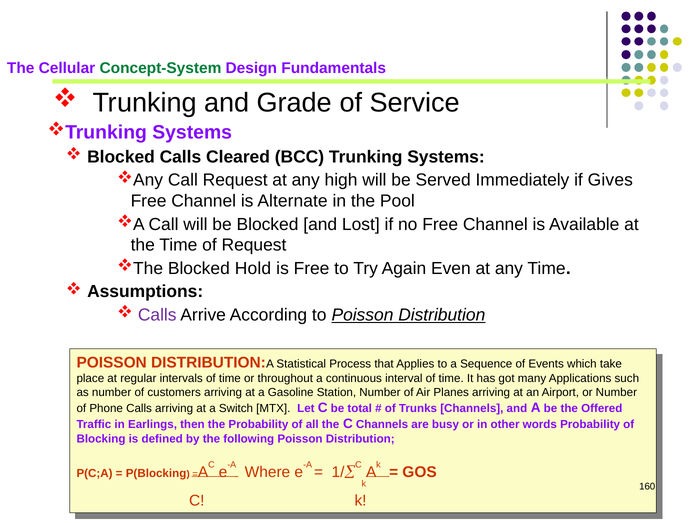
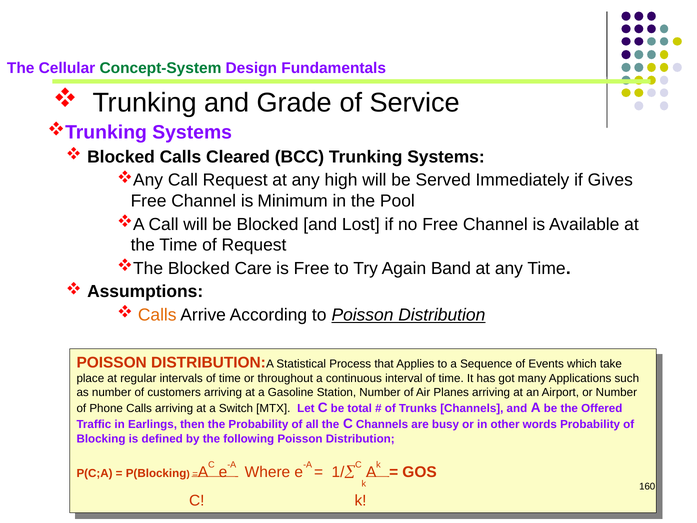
Alternate: Alternate -> Minimum (293, 201)
Hold: Hold -> Care (253, 268)
Even: Even -> Band (451, 268)
Calls colour: purple -> orange (157, 315)
